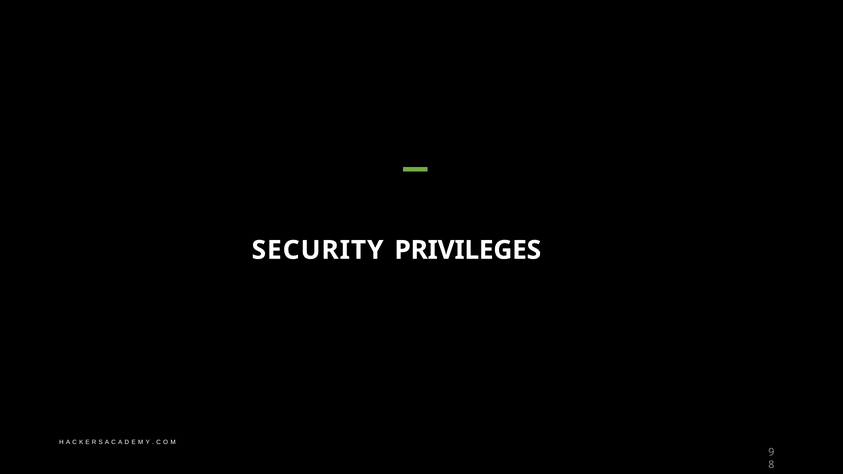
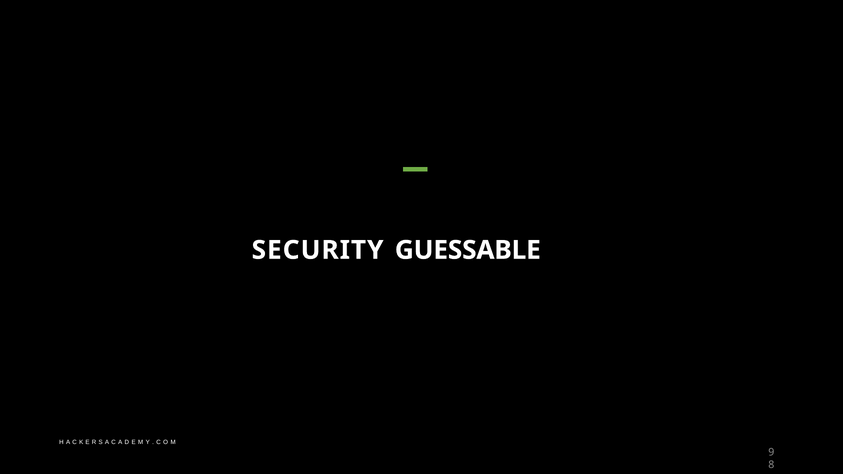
PRIVILEGES: PRIVILEGES -> GUESSABLE (468, 250)
